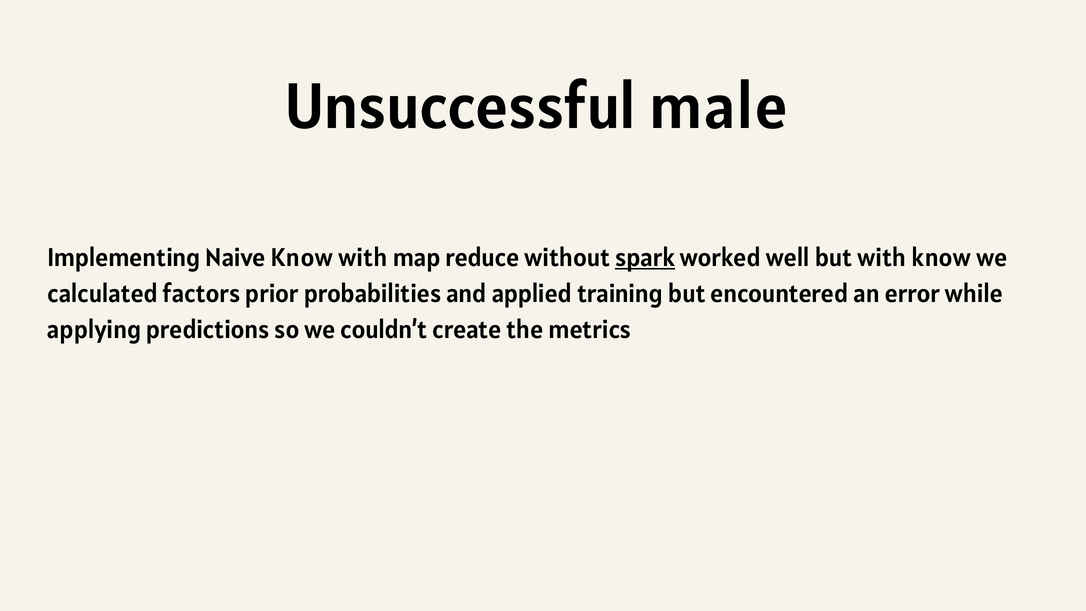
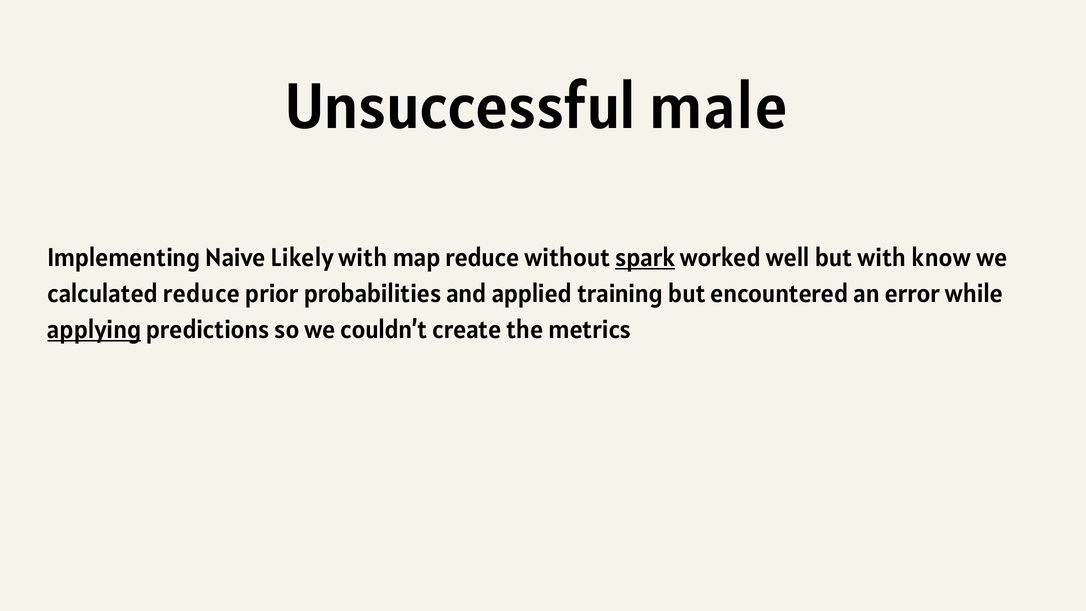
Naive Know: Know -> Likely (302, 258)
calculated factors: factors -> reduce (202, 294)
applying underline: none -> present (94, 329)
